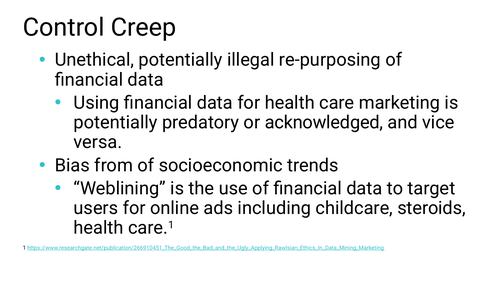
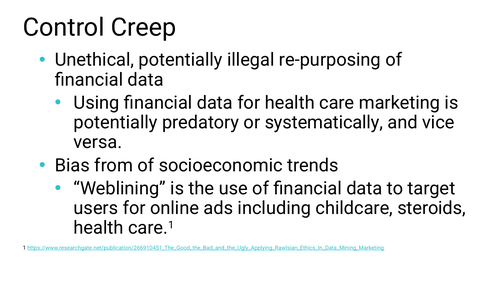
acknowledged: acknowledged -> systematically (324, 122)
